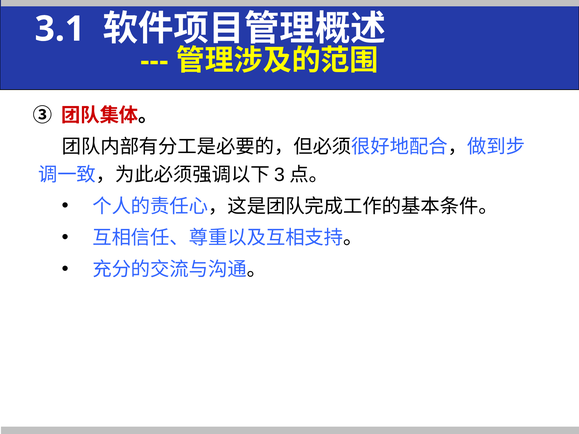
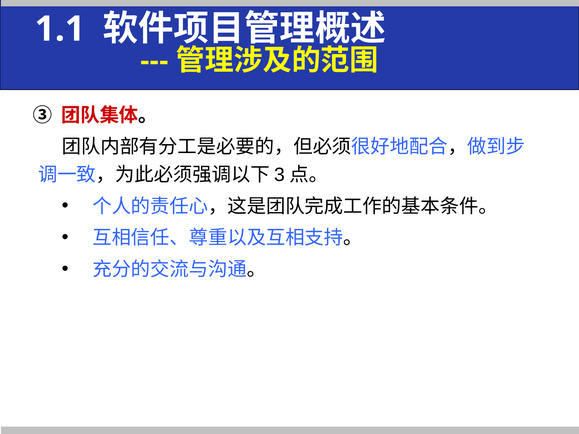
3.1: 3.1 -> 1.1 (60, 29)
